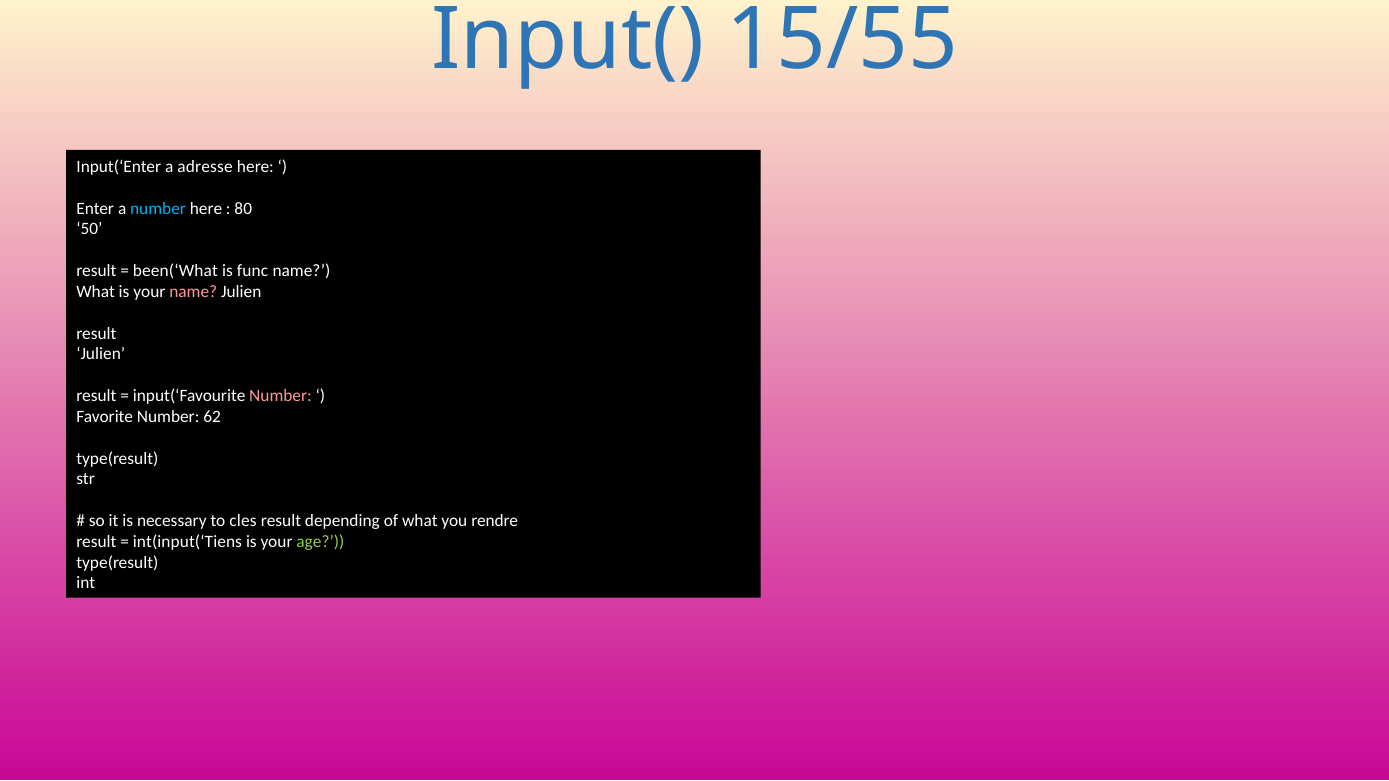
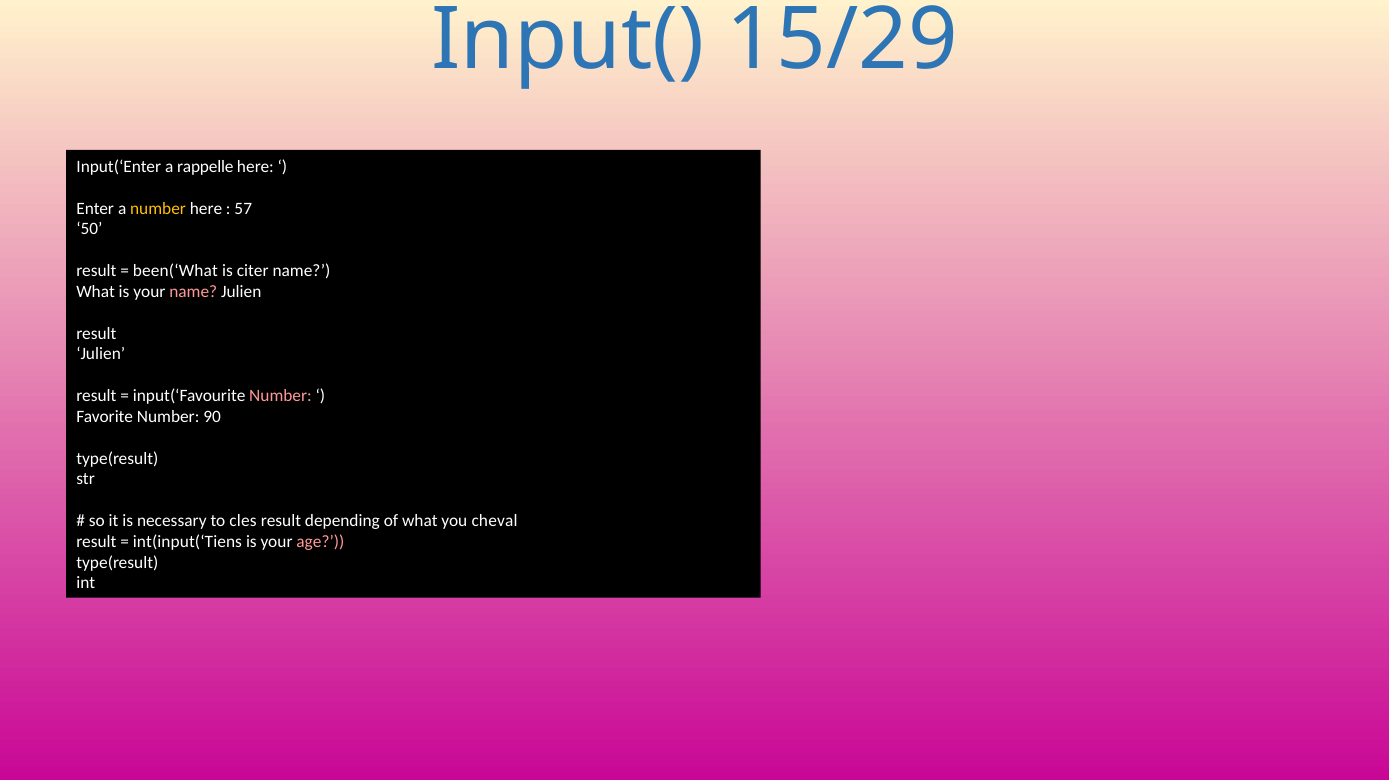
15/55: 15/55 -> 15/29 (842, 40)
adresse: adresse -> rappelle (205, 167)
number colour: light blue -> yellow (158, 208)
80: 80 -> 57 (243, 208)
func: func -> citer (253, 271)
62: 62 -> 90 (212, 417)
rendre: rendre -> cheval (495, 521)
age colour: light green -> pink (320, 542)
